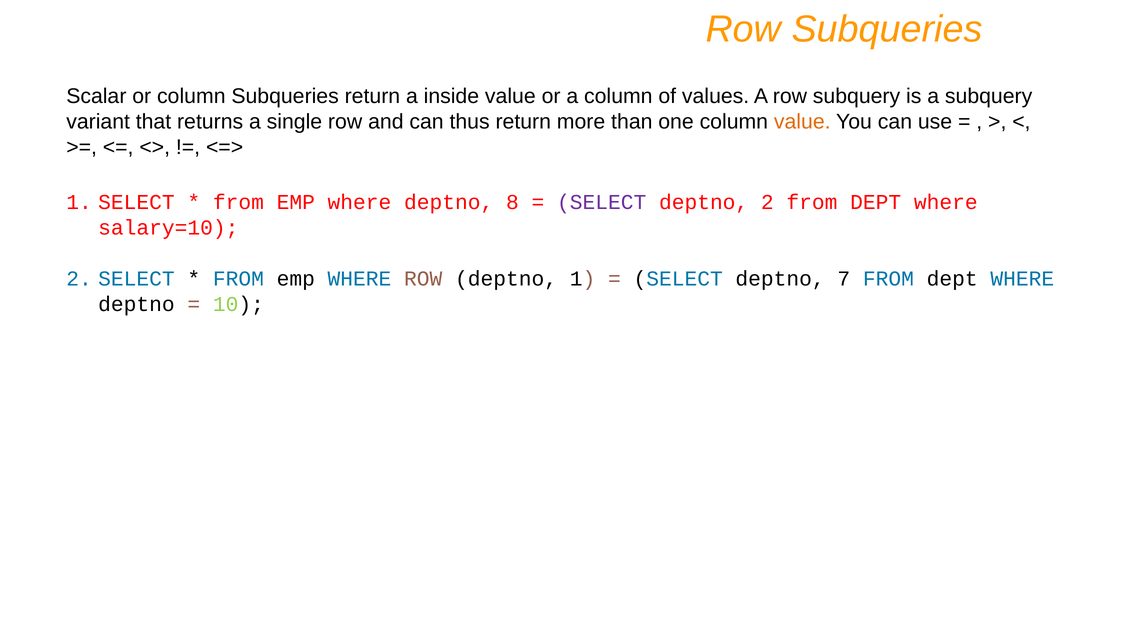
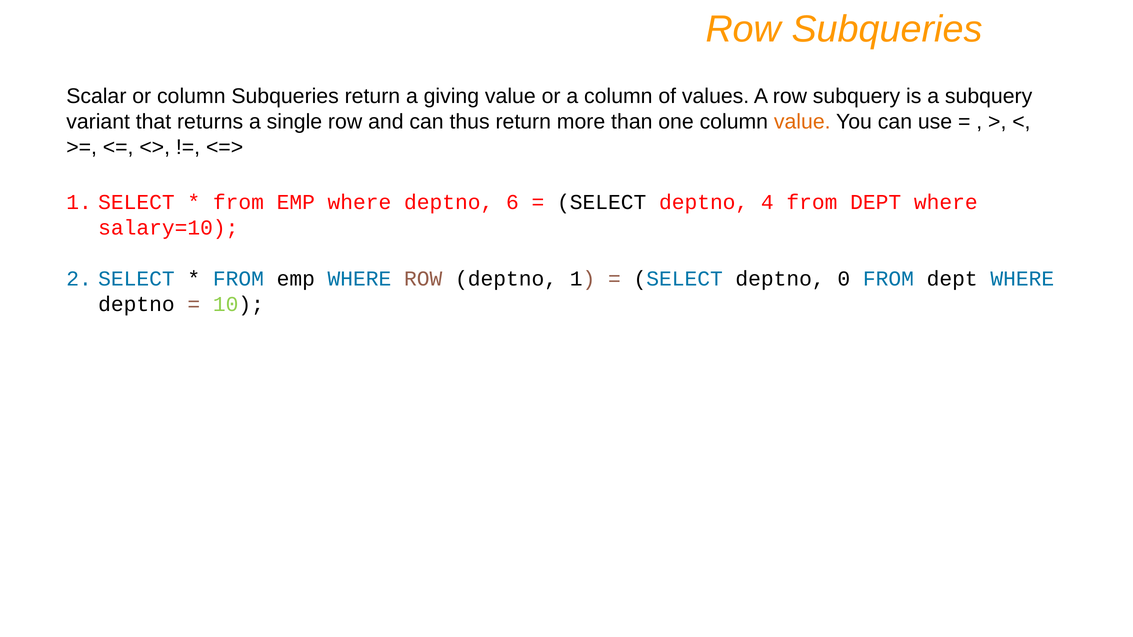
inside: inside -> giving (451, 96)
8: 8 -> 6 (512, 202)
SELECT colour: purple -> black (602, 202)
deptno 2: 2 -> 4 (767, 202)
7: 7 -> 0 (844, 279)
